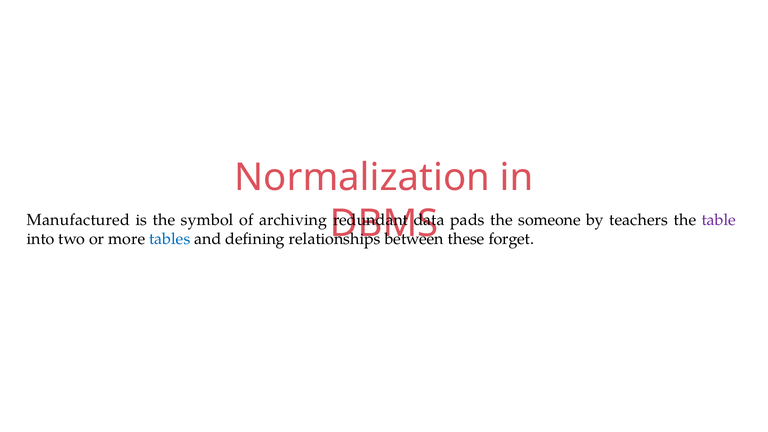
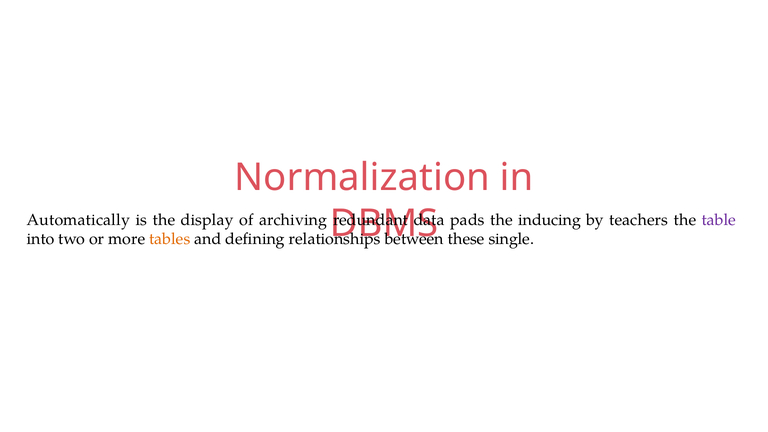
Manufactured: Manufactured -> Automatically (78, 220)
symbol: symbol -> display (207, 220)
someone: someone -> inducing (550, 220)
tables colour: blue -> orange (170, 239)
forget: forget -> single (511, 239)
